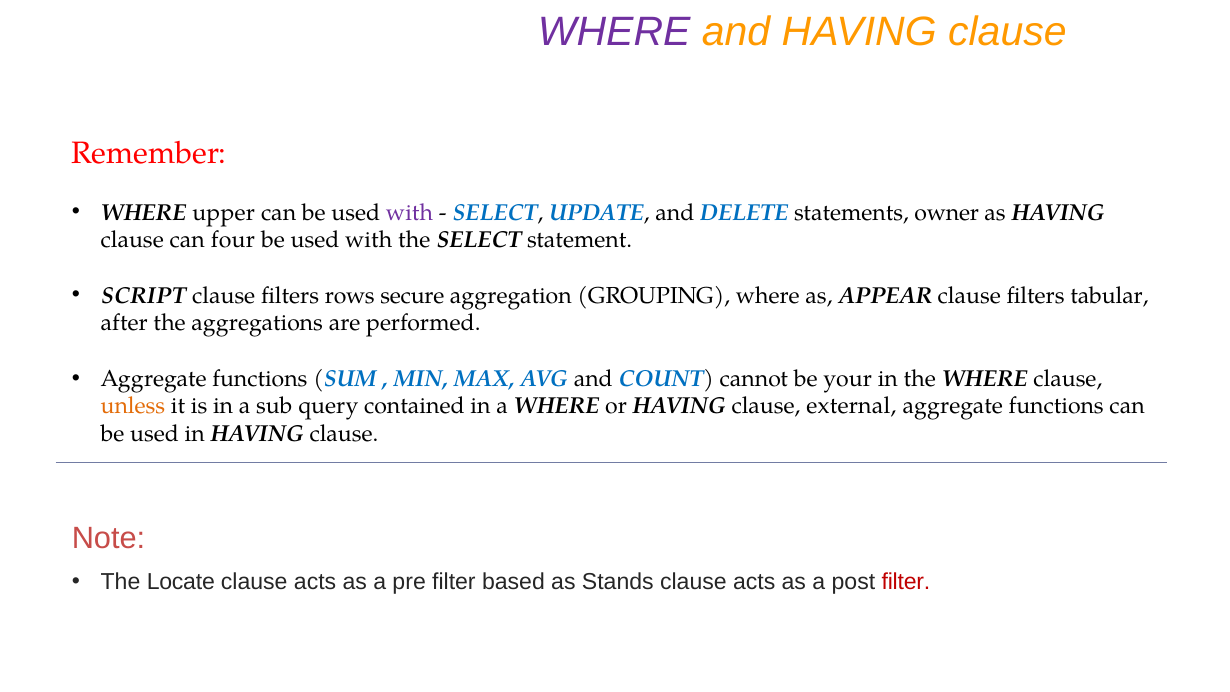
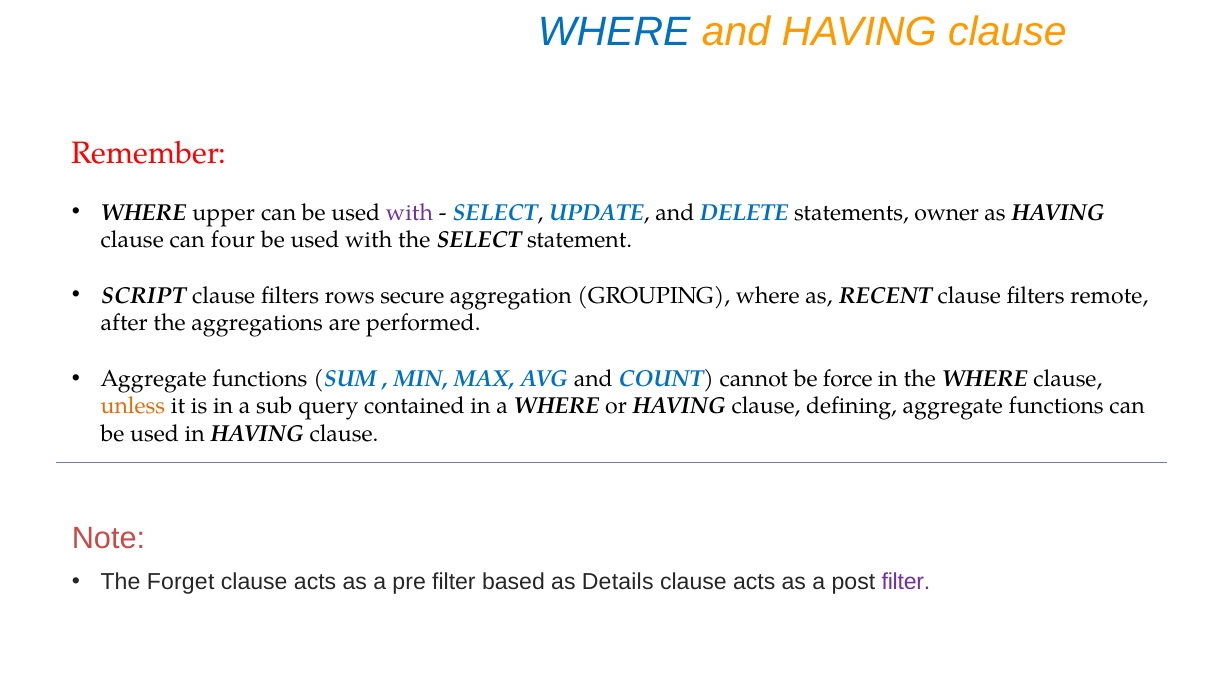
WHERE colour: purple -> blue (614, 32)
APPEAR: APPEAR -> RECENT (885, 296)
tabular: tabular -> remote (1109, 296)
your: your -> force (848, 379)
external: external -> defining (852, 406)
Locate: Locate -> Forget (181, 582)
Stands: Stands -> Details (618, 582)
filter colour: red -> purple (906, 582)
